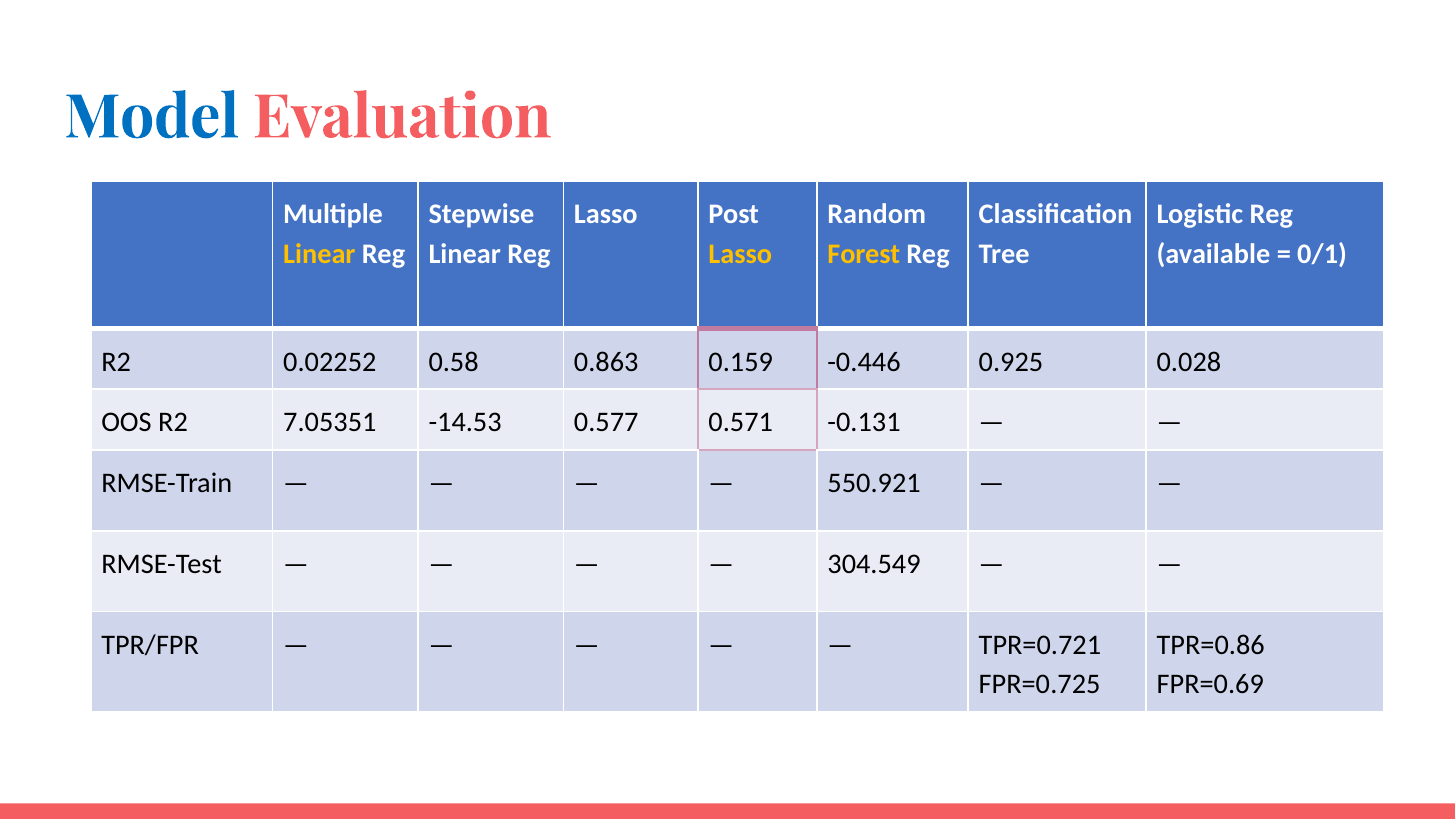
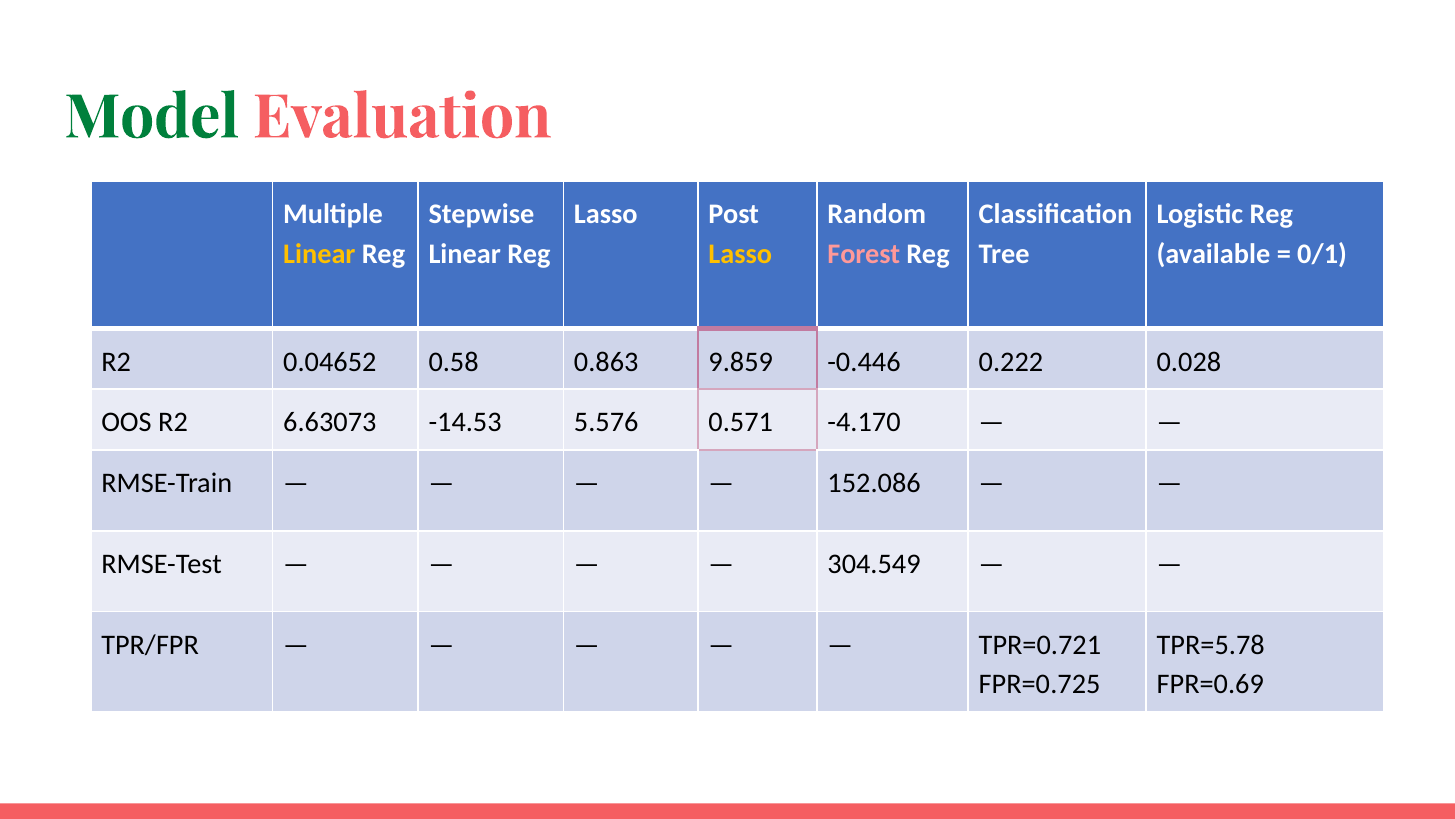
Model colour: blue -> green (152, 117)
Forest colour: yellow -> pink (864, 254)
0.02252: 0.02252 -> 0.04652 (330, 361)
0.159: 0.159 -> 9.859 (741, 361)
0.925: 0.925 -> 0.222 (1011, 361)
7.05351: 7.05351 -> 6.63073 (330, 422)
0.577: 0.577 -> 5.576 (606, 422)
-0.131: -0.131 -> -4.170 (864, 422)
550.921: 550.921 -> 152.086 (874, 483)
TPR=0.86: TPR=0.86 -> TPR=5.78 (1211, 644)
